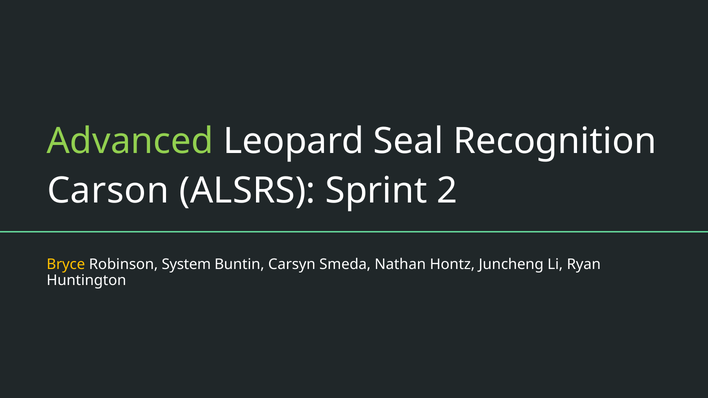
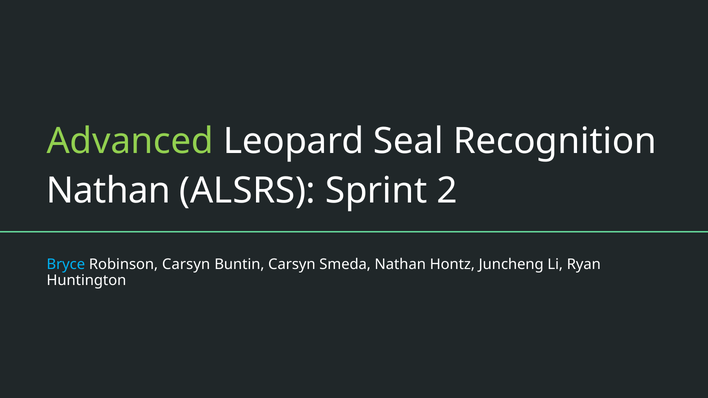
Carson: Carson -> Nathan (108, 191)
Bryce colour: yellow -> light blue (66, 264)
Robinson System: System -> Carsyn (186, 264)
